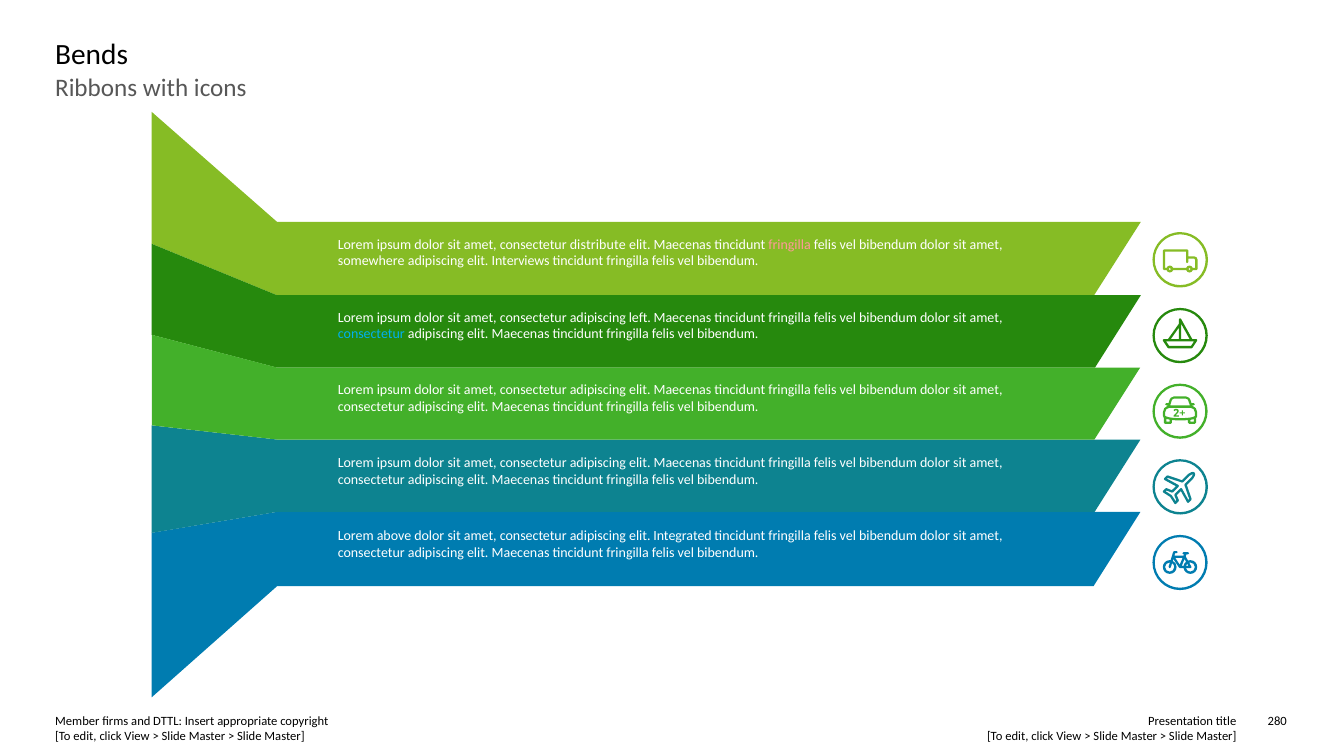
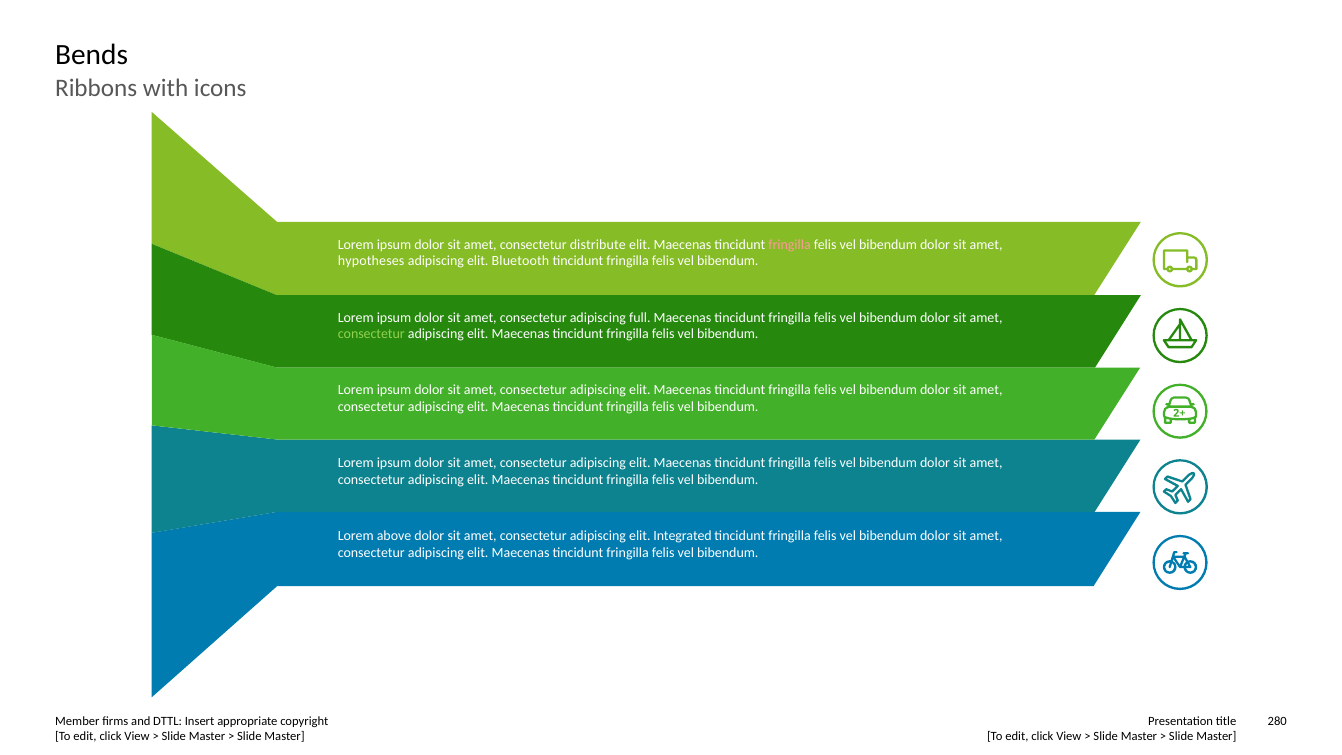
somewhere: somewhere -> hypotheses (371, 261)
Interviews: Interviews -> Bluetooth (521, 261)
left: left -> full (640, 317)
consectetur colour: light blue -> light green (371, 334)
